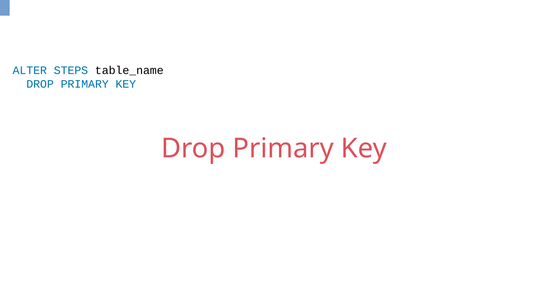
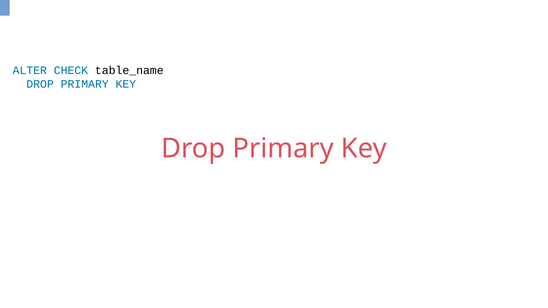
STEPS: STEPS -> CHECK (71, 71)
